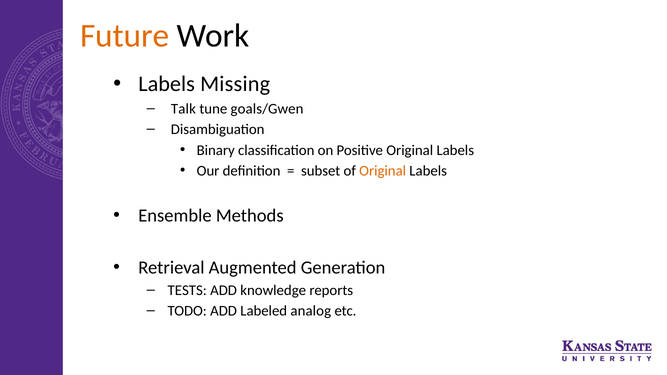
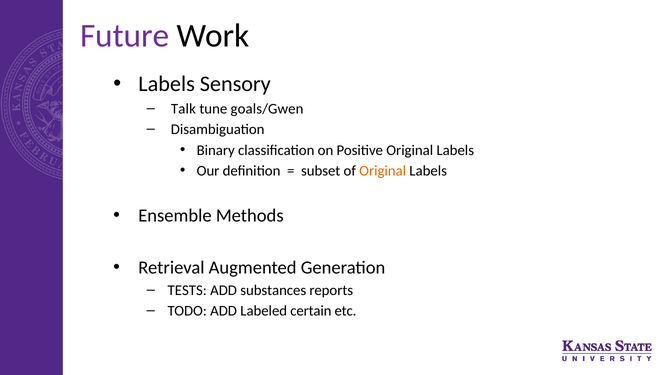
Future colour: orange -> purple (125, 36)
Missing: Missing -> Sensory (235, 84)
knowledge: knowledge -> substances (273, 290)
analog: analog -> certain (311, 311)
